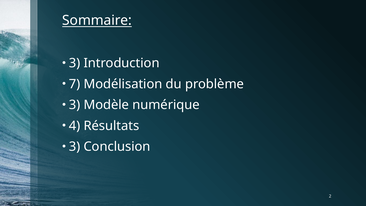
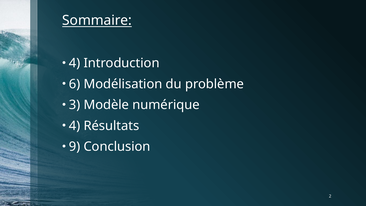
3: 3 -> 4 (75, 63)
7: 7 -> 6 (75, 84)
3: 3 -> 9 (75, 147)
